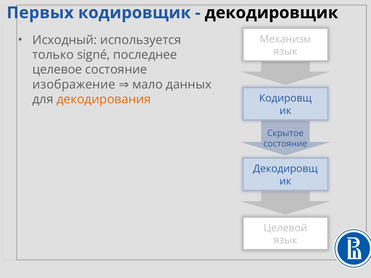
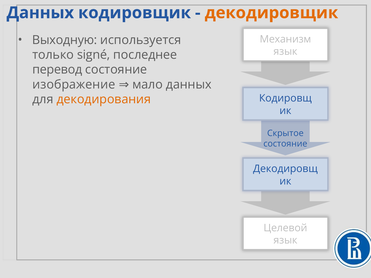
Первых: Первых -> Данных (40, 13)
декодировщик colour: black -> orange (271, 13)
Исходный: Исходный -> Выходную (65, 40)
целевое: целевое -> перевод (57, 70)
